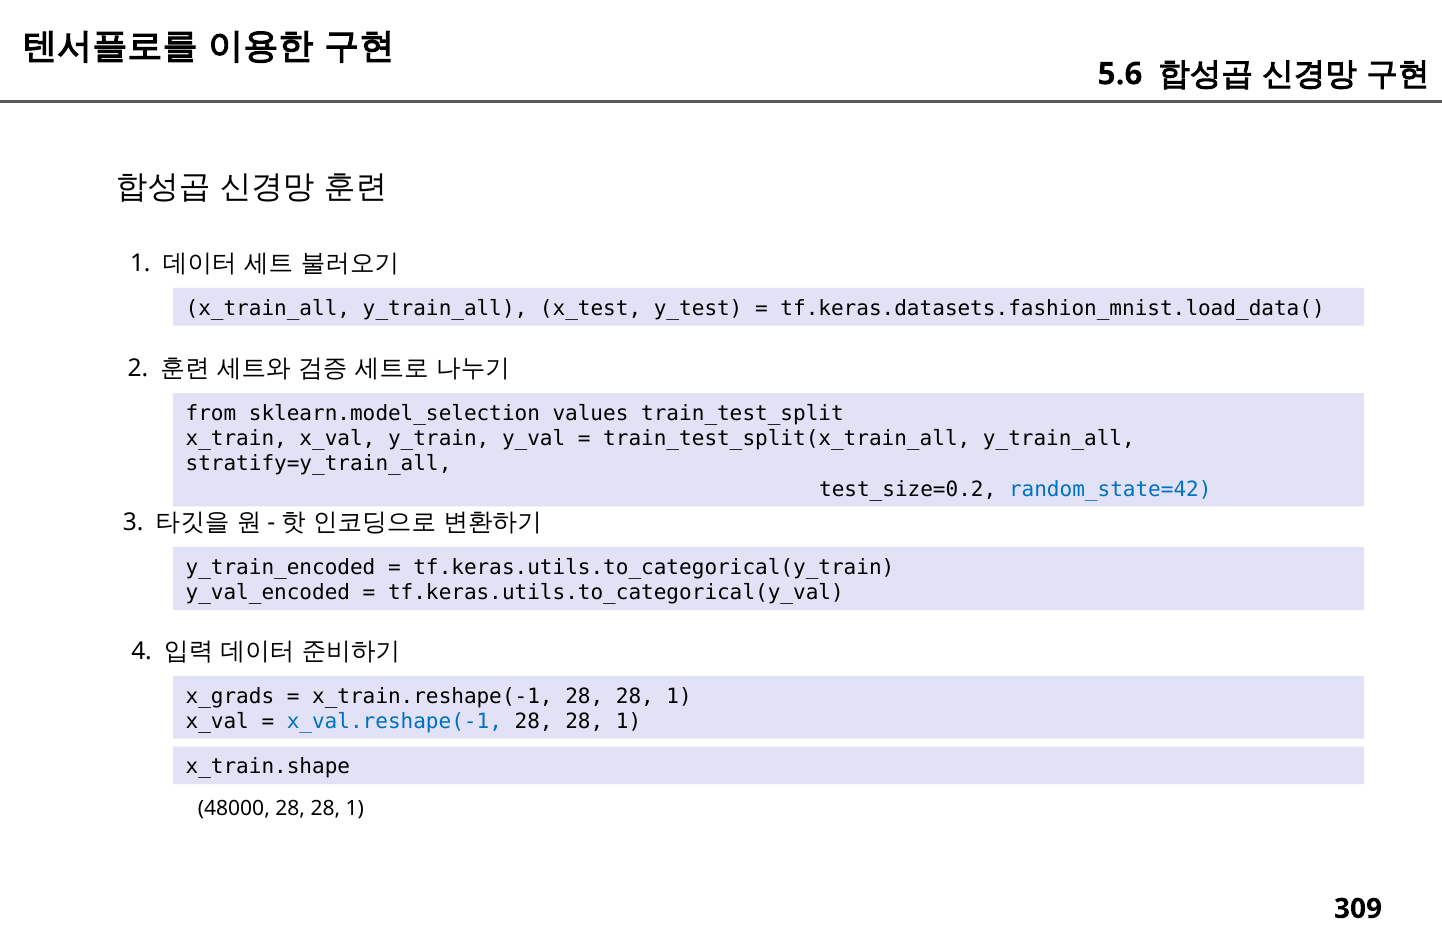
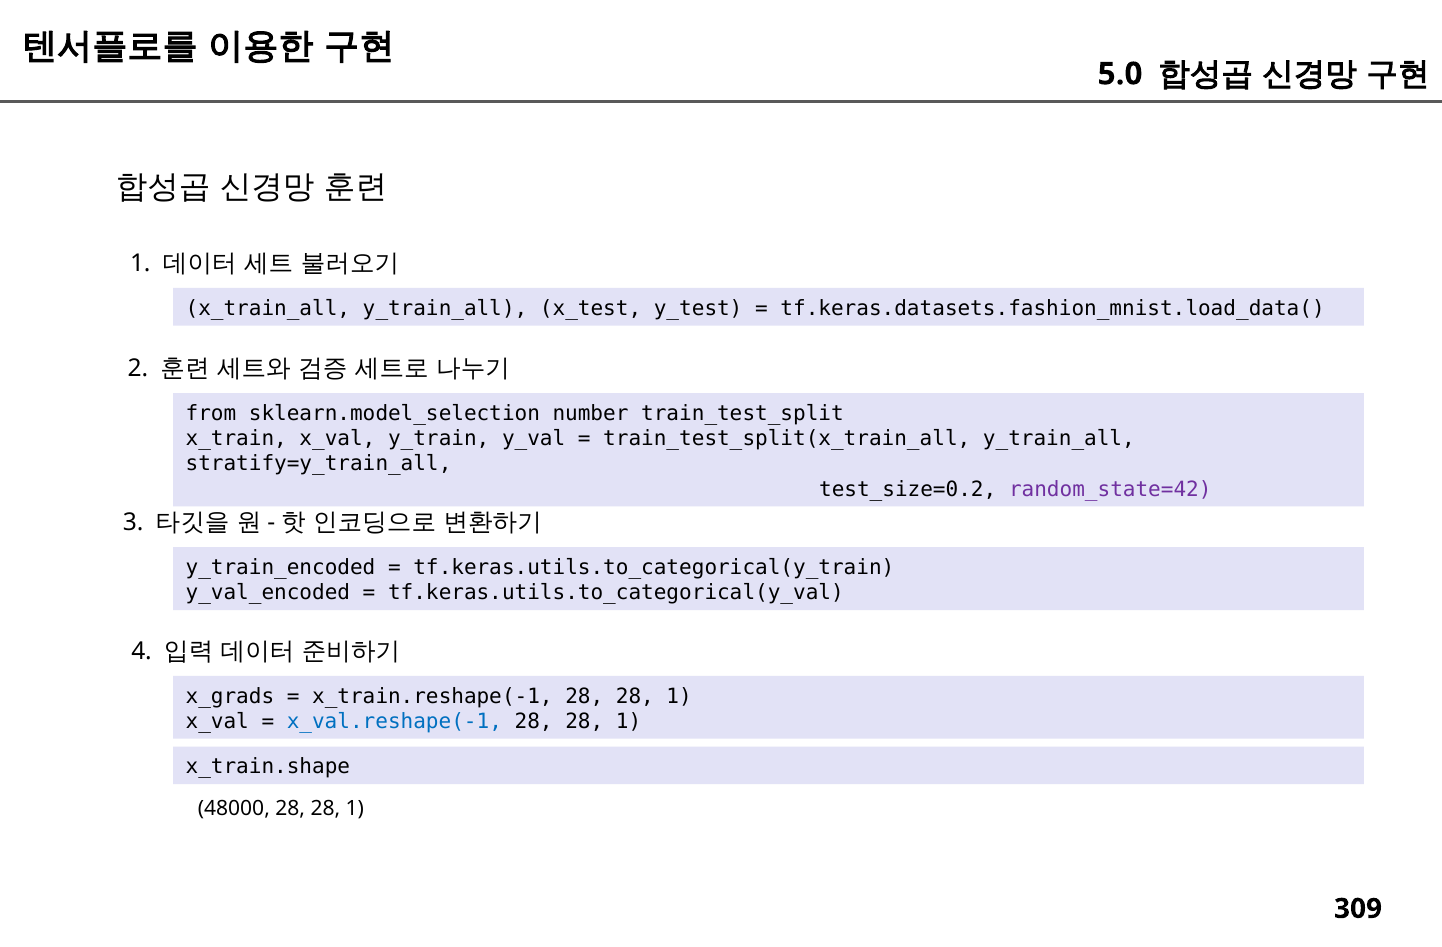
5.6: 5.6 -> 5.0 (1120, 74)
values: values -> number (590, 413)
random_state=42 colour: blue -> purple (1110, 489)
